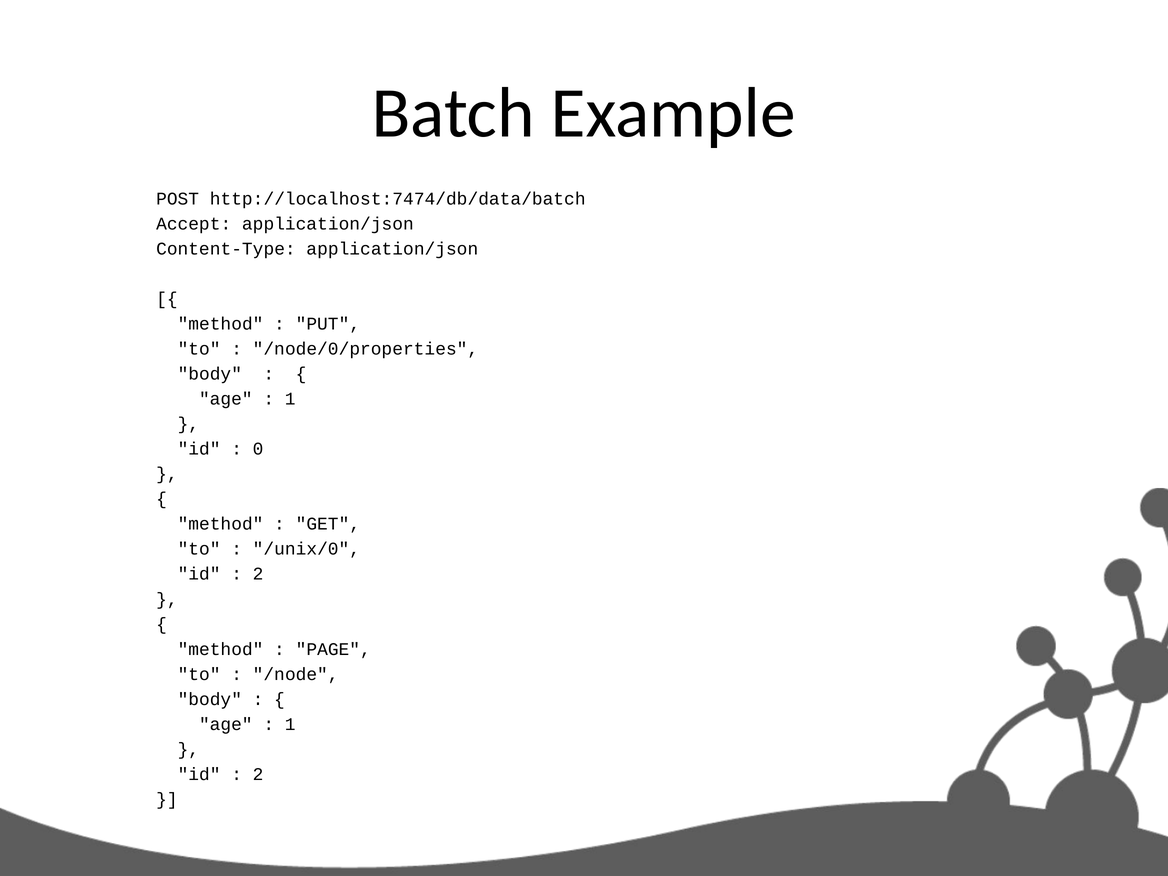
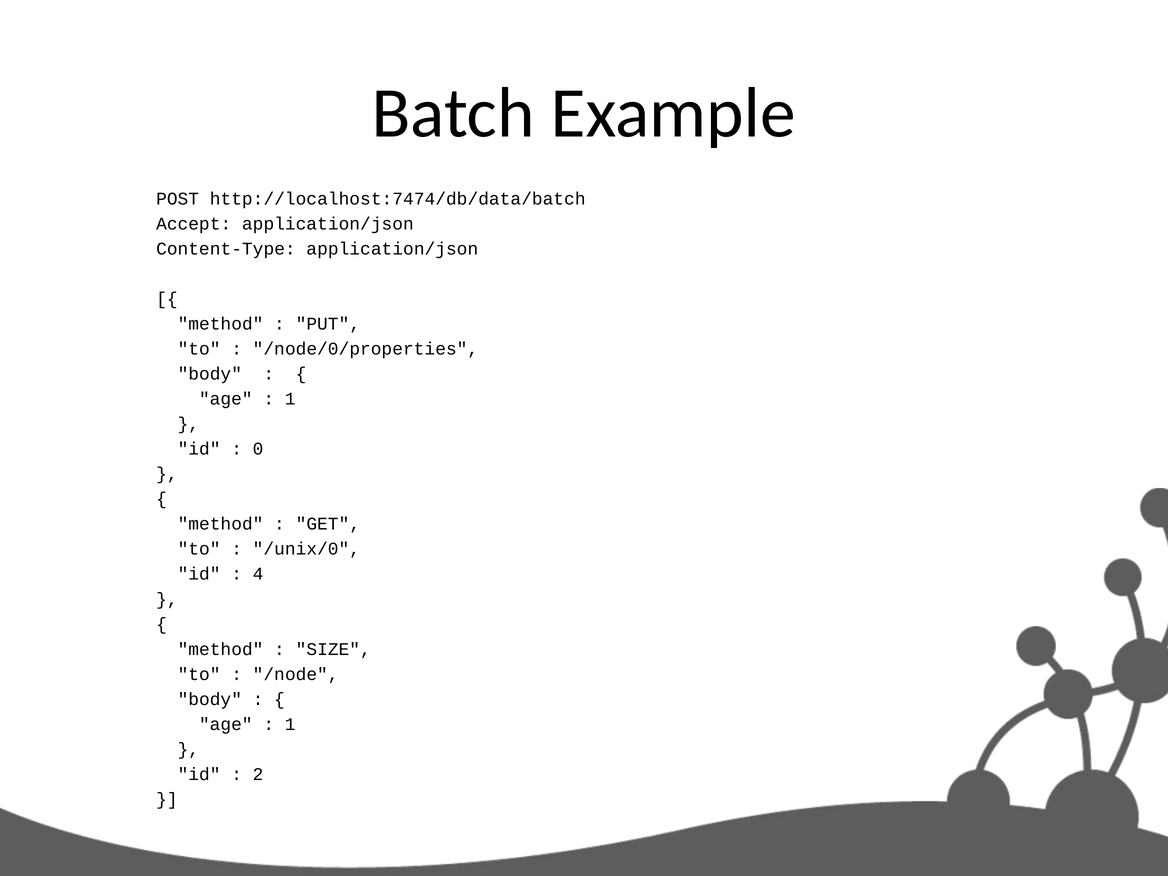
2: 2 -> 4 (258, 574)
PAGE: PAGE -> SIZE (333, 649)
